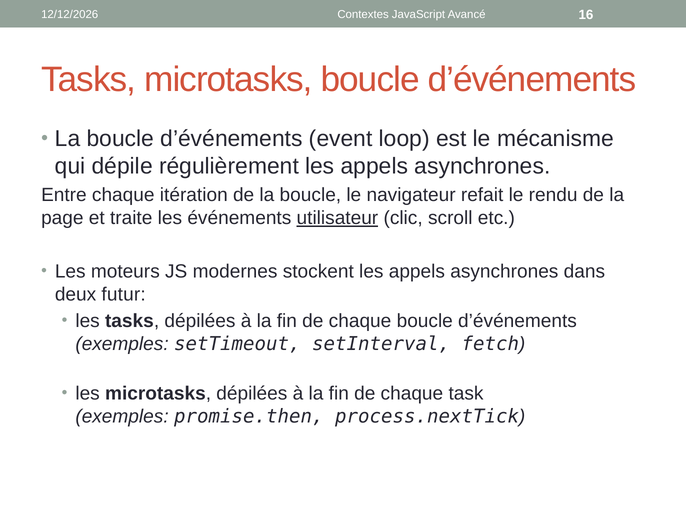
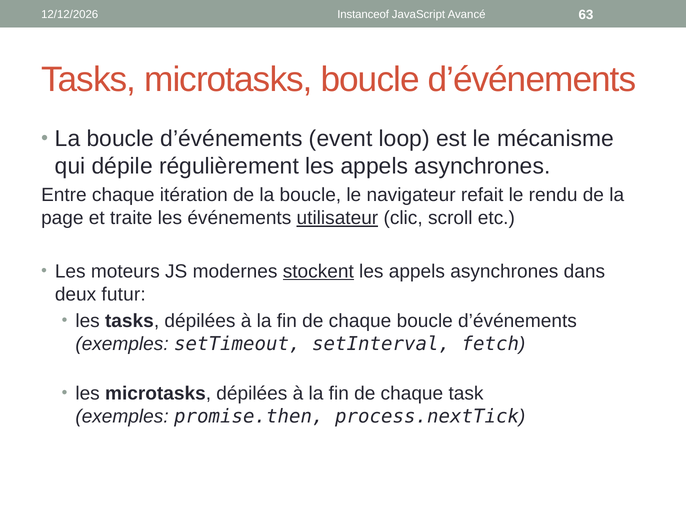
Contextes: Contextes -> Instanceof (363, 14)
16: 16 -> 63 (586, 15)
stockent underline: none -> present (318, 271)
